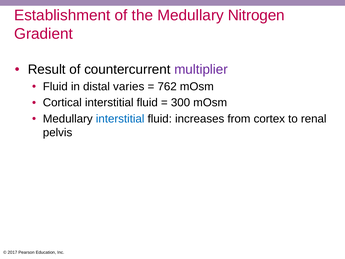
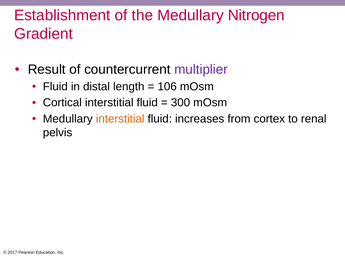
varies: varies -> length (129, 86)
762: 762 -> 106 (167, 86)
interstitial colour: blue -> orange (120, 119)
